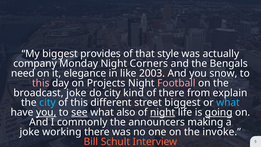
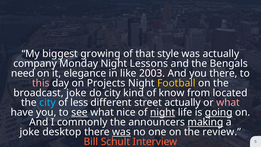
provides: provides -> growing (101, 54)
Corners: Corners -> Lessons (149, 63)
you snow: snow -> there (223, 73)
Football colour: pink -> yellow (176, 83)
of there: there -> know (172, 93)
explain: explain -> located (230, 93)
of this: this -> less (79, 102)
street biggest: biggest -> actually (183, 102)
what colour: light blue -> pink (228, 102)
you underline: present -> none (46, 112)
also: also -> nice (126, 112)
making underline: none -> present (205, 122)
working: working -> desktop (62, 132)
was underline: none -> present (121, 132)
invoke: invoke -> review (222, 132)
